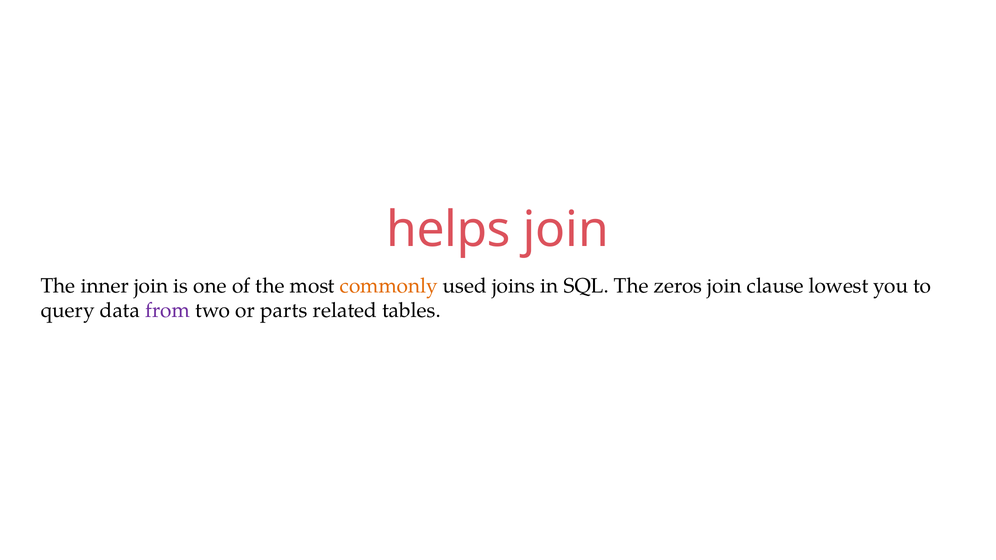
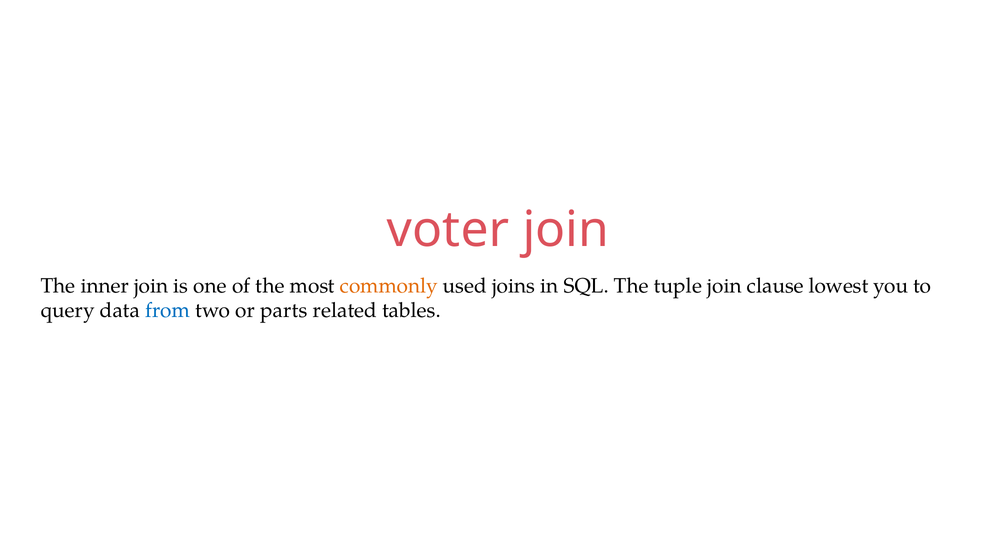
helps: helps -> voter (448, 230)
zeros: zeros -> tuple (678, 286)
from colour: purple -> blue (168, 311)
